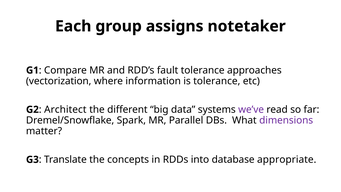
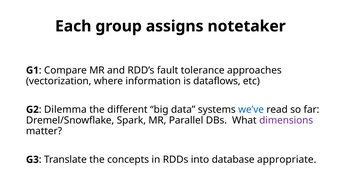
is tolerance: tolerance -> dataflows (217, 81)
Architect: Architect -> Dilemma (65, 109)
we’ve colour: purple -> blue (251, 109)
